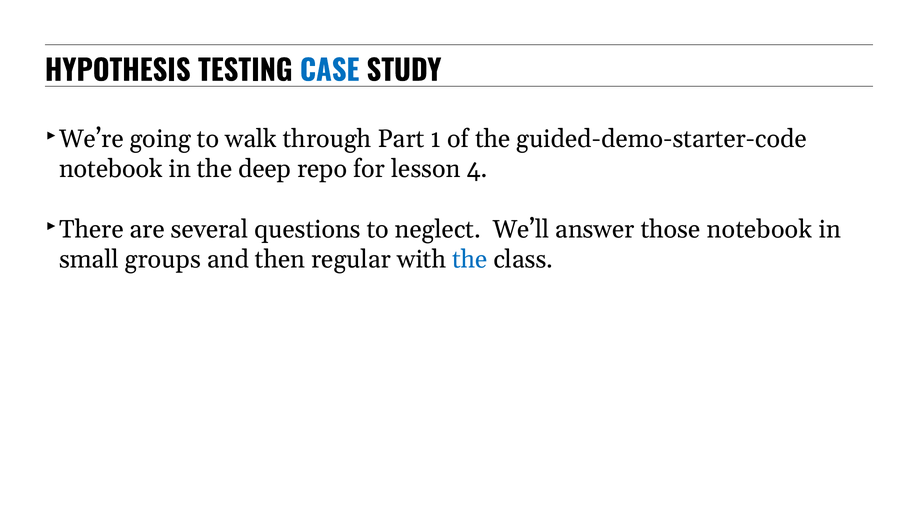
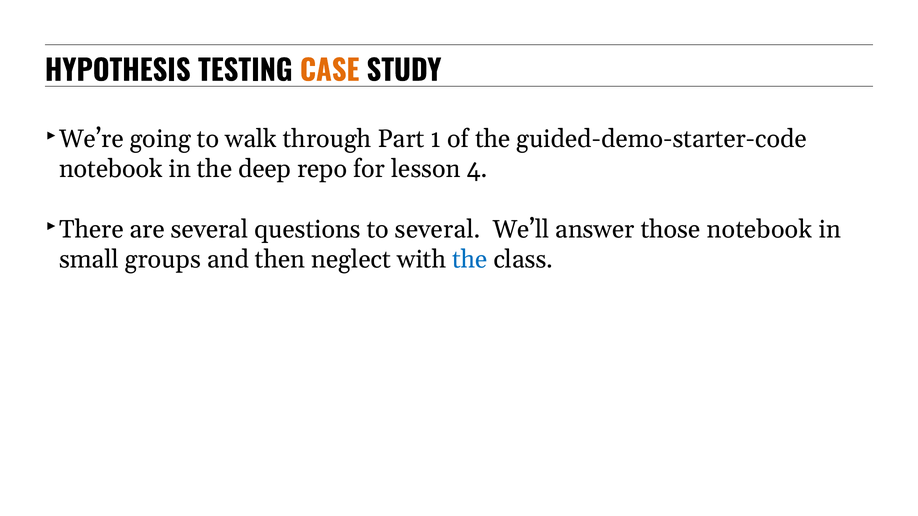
CASE colour: blue -> orange (330, 71)
to neglect: neglect -> several (438, 229)
regular: regular -> neglect (351, 259)
